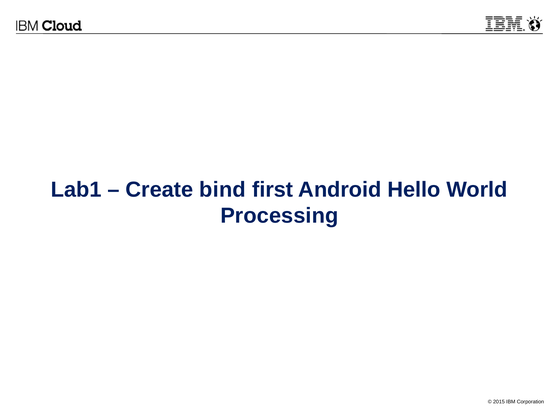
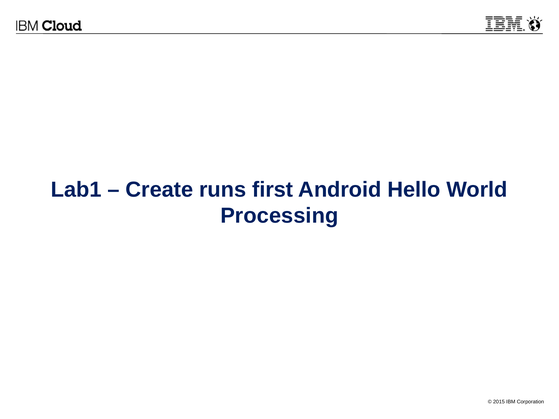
bind: bind -> runs (223, 190)
